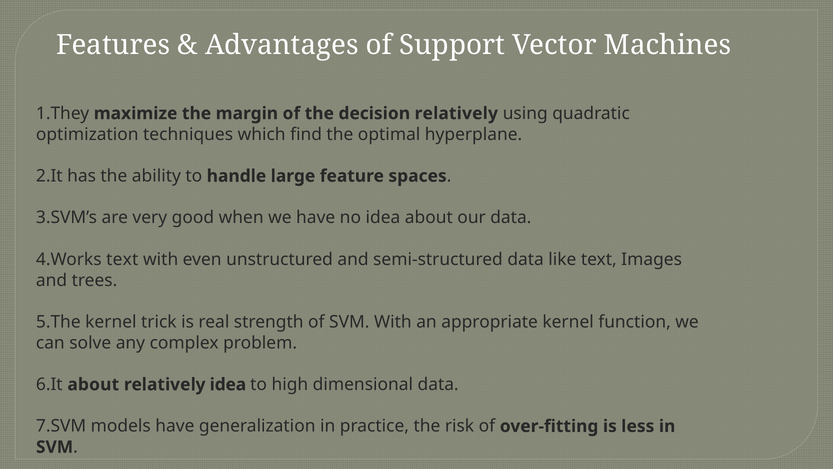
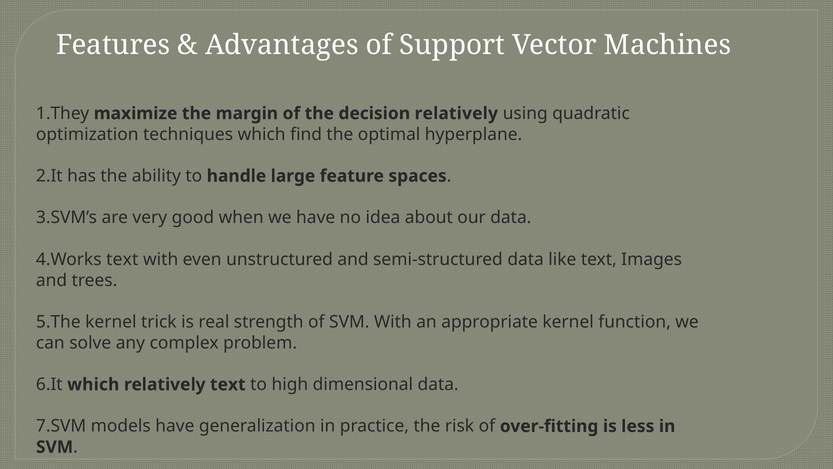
about: about -> which (93, 384)
relatively idea: idea -> text (228, 384)
